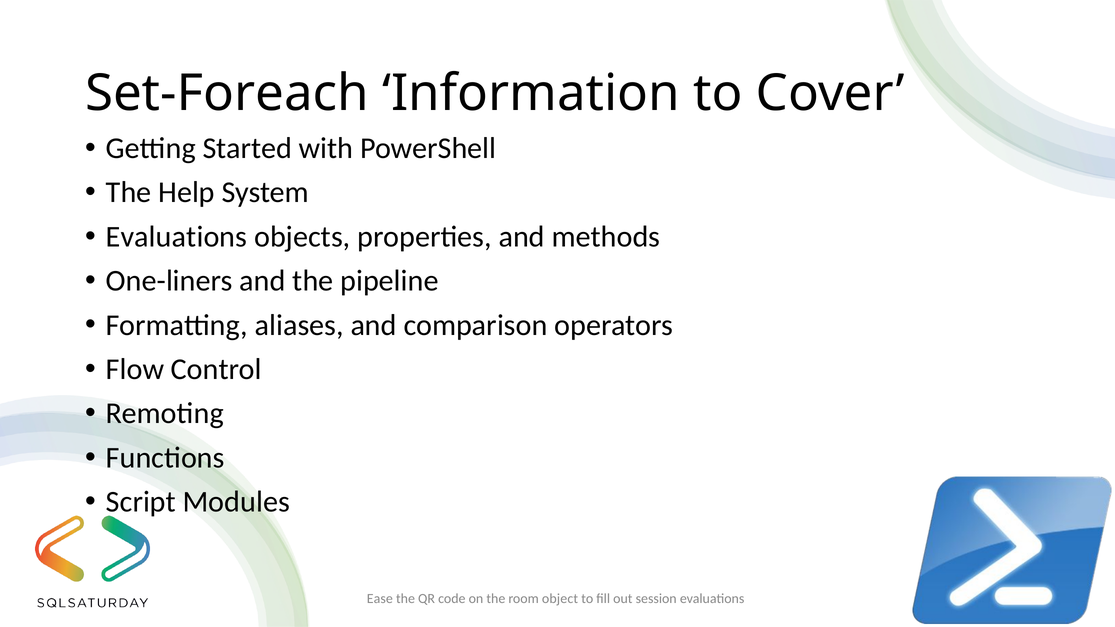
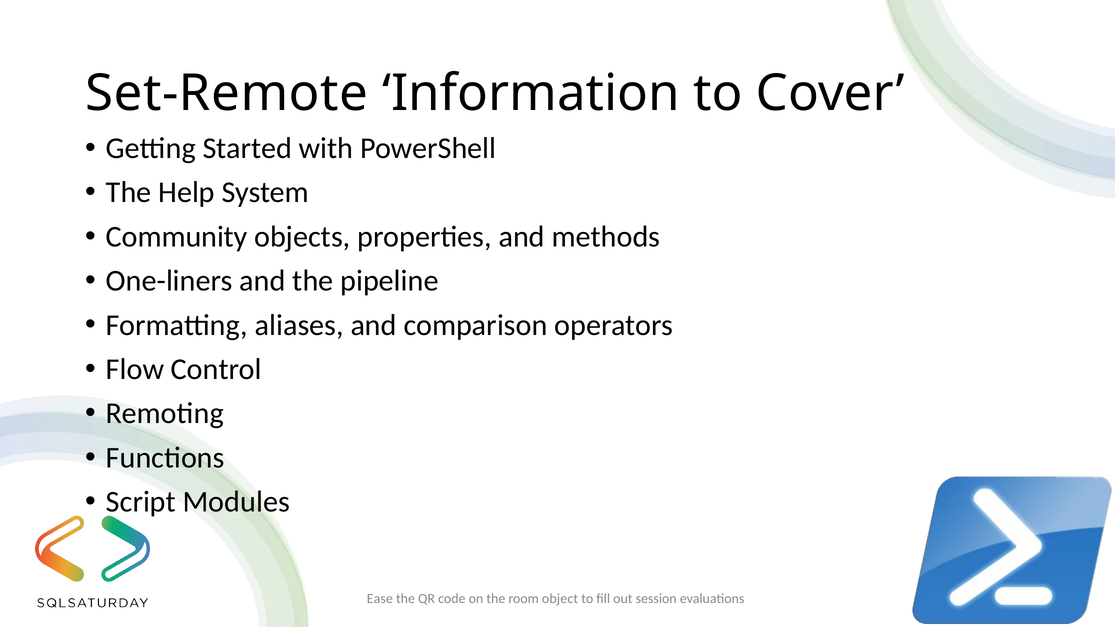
Set-Foreach: Set-Foreach -> Set-Remote (227, 94)
Evaluations: Evaluations -> Community (177, 237)
